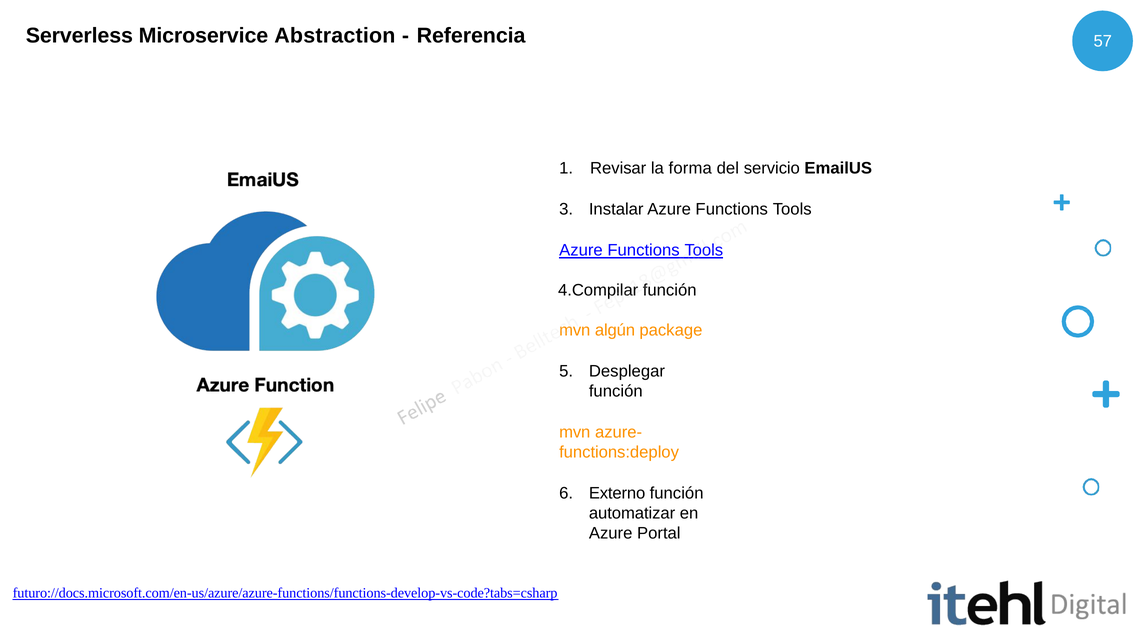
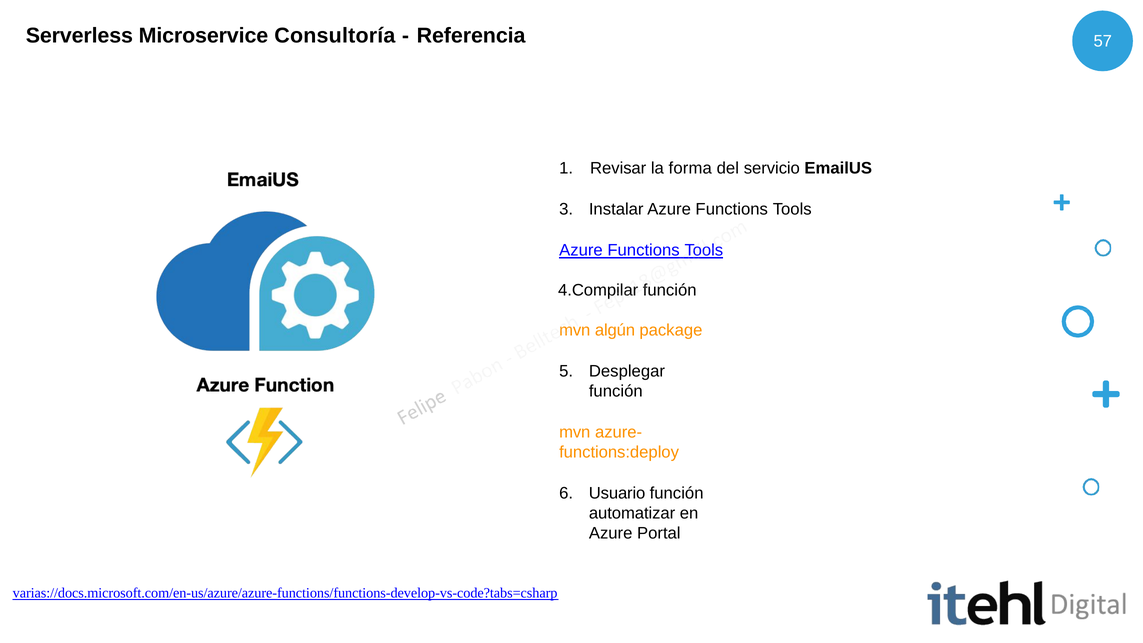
Abstraction: Abstraction -> Consultoría (335, 36)
Externo: Externo -> Usuario (617, 493)
futuro://docs.microsoft.com/en-us/azure/azure-functions/functions-develop-vs-code?tabs=csharp: futuro://docs.microsoft.com/en-us/azure/azure-functions/functions-develop-vs-code?tabs=csharp -> varias://docs.microsoft.com/en-us/azure/azure-functions/functions-develop-vs-code?tabs=csharp (285, 593)
